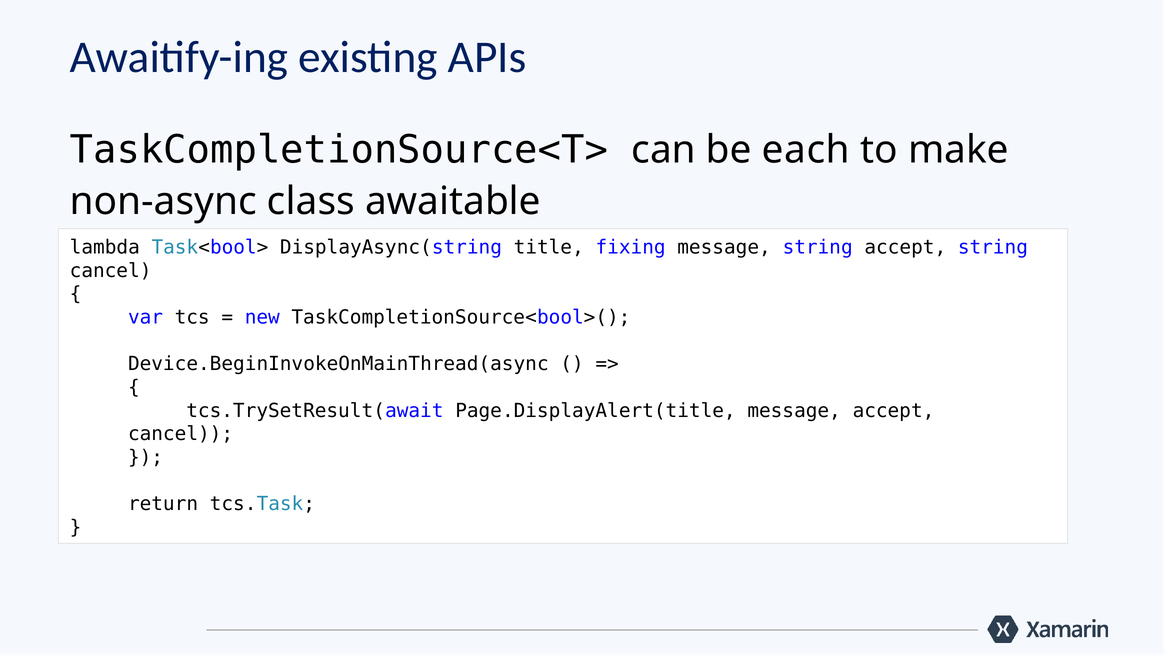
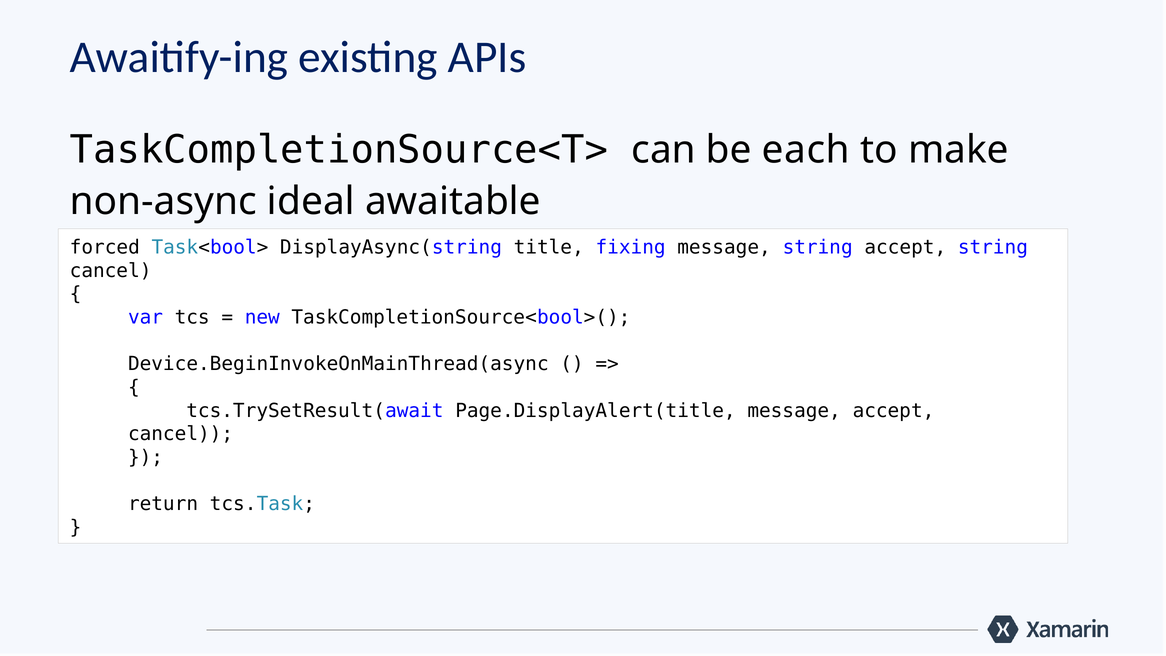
class: class -> ideal (311, 201)
lambda: lambda -> forced (105, 247)
